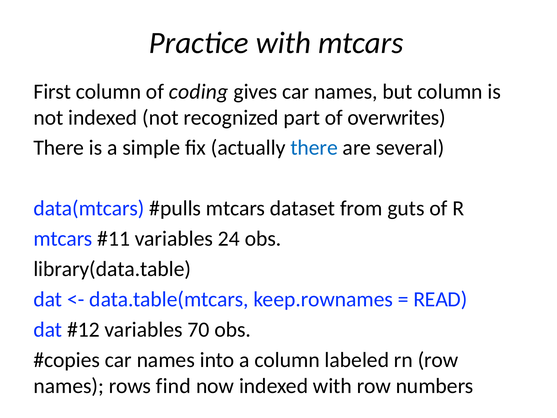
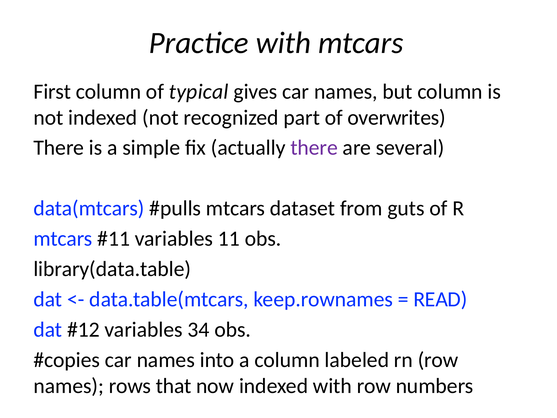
coding: coding -> typical (199, 92)
there colour: blue -> purple (314, 148)
24: 24 -> 11 (229, 239)
70: 70 -> 34 (199, 329)
find: find -> that (174, 386)
